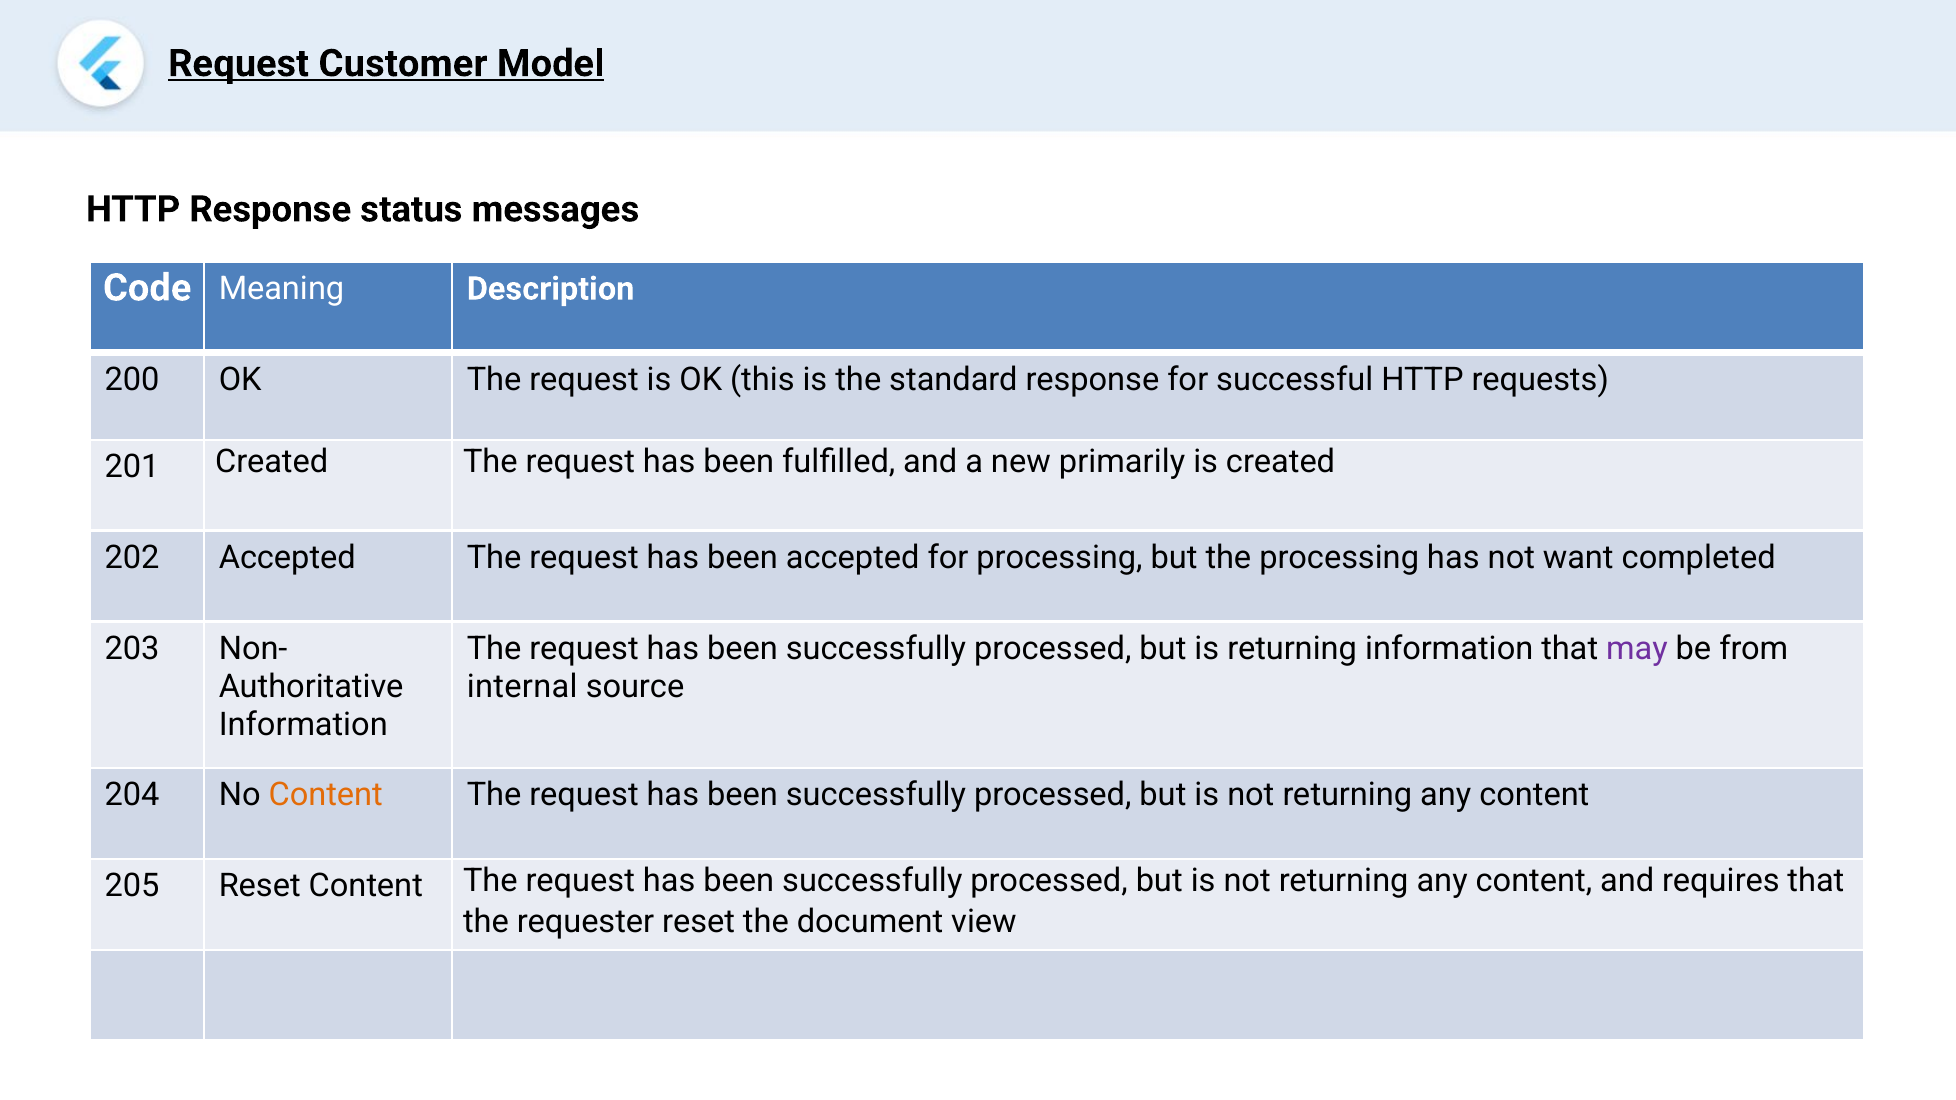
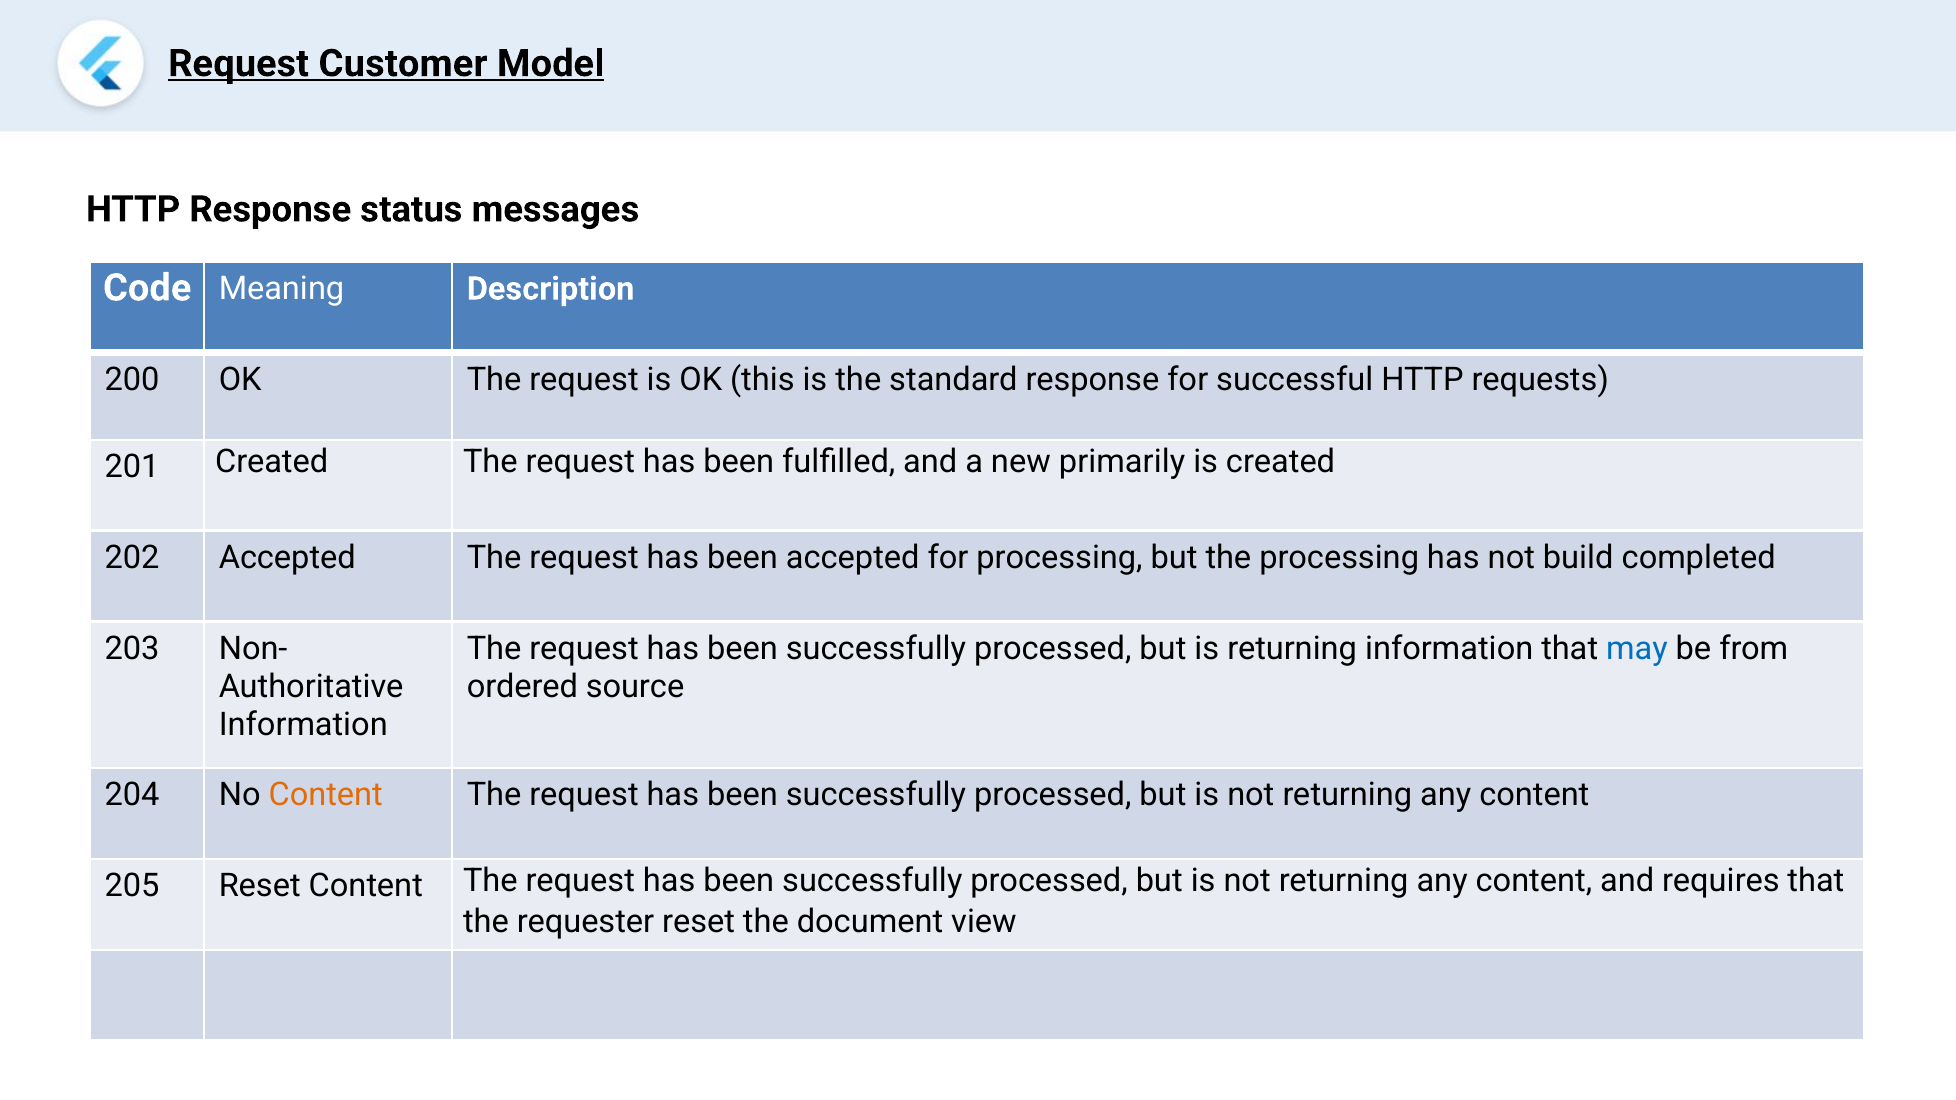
want: want -> build (1578, 558)
may colour: purple -> blue (1637, 648)
internal: internal -> ordered (522, 687)
